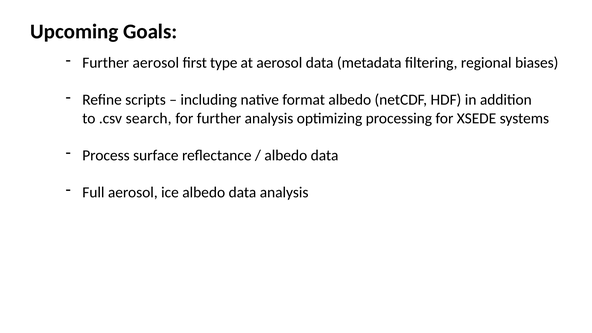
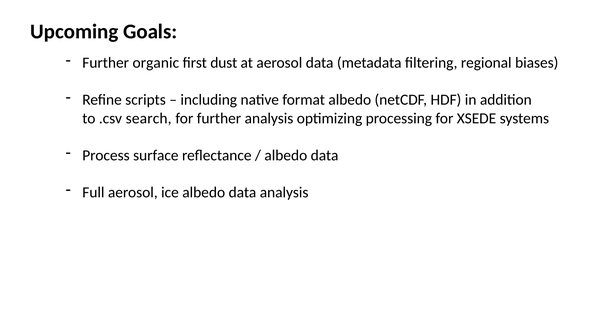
Further aerosol: aerosol -> organic (156, 63)
type: type -> dust (224, 63)
